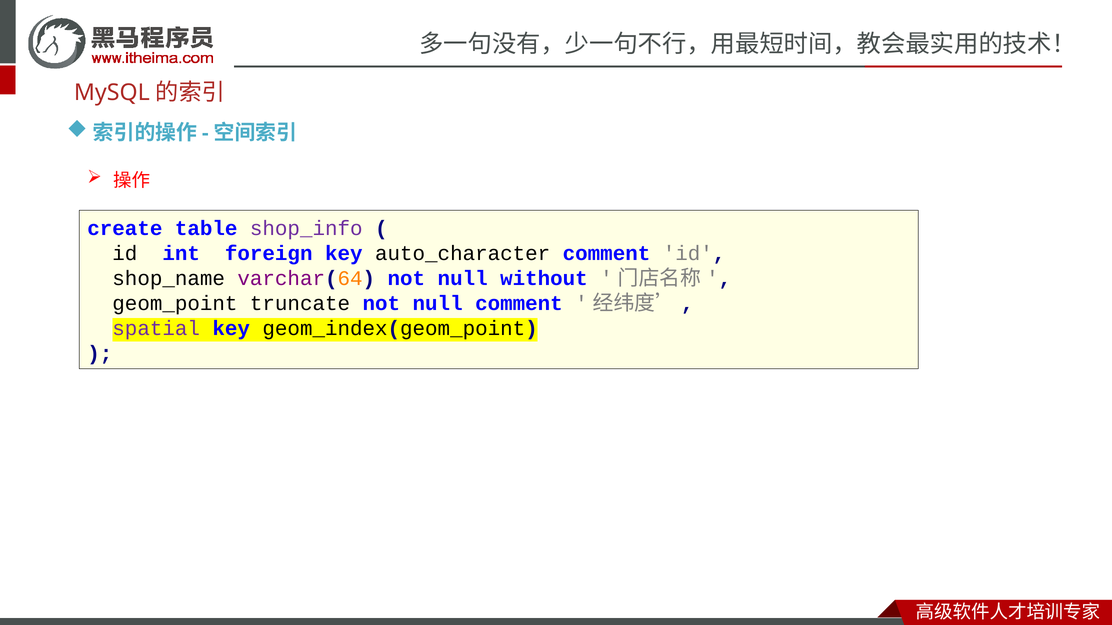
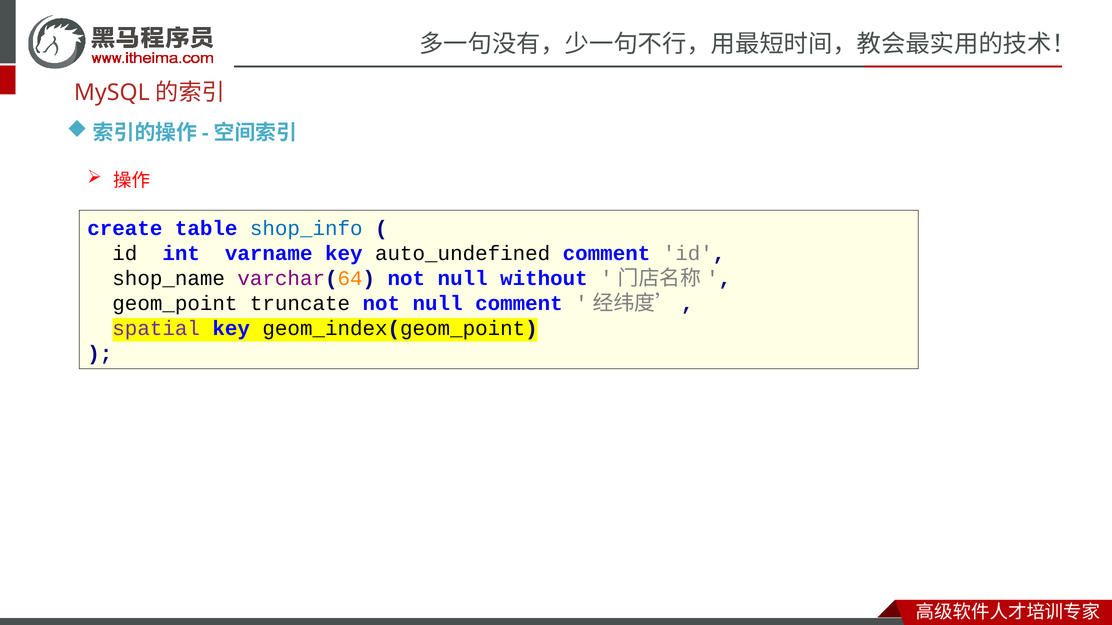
shop_info colour: purple -> blue (306, 229)
foreign: foreign -> varname (269, 254)
auto_character: auto_character -> auto_undefined (463, 254)
